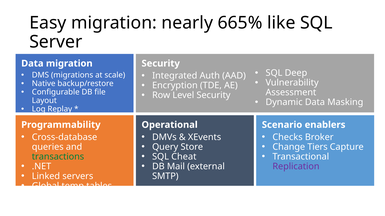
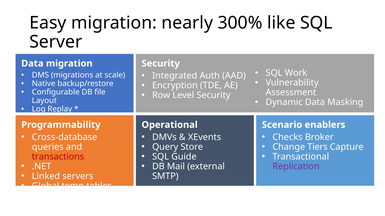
665%: 665% -> 300% (240, 23)
Deep: Deep -> Work (296, 73)
Cheat: Cheat -> Guide (184, 157)
transactions colour: green -> red (58, 157)
